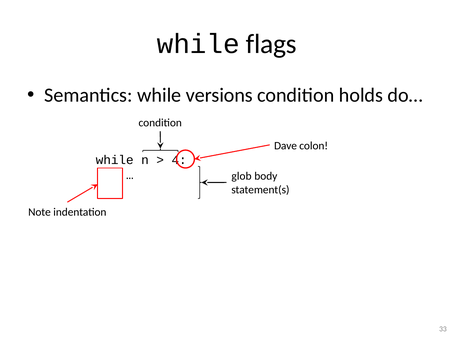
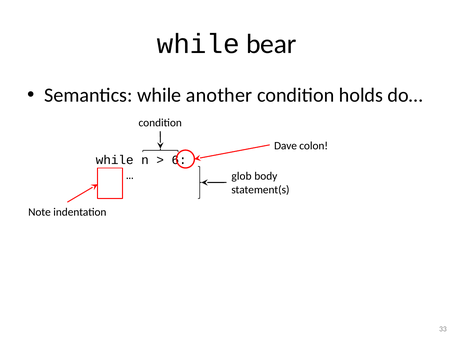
flags: flags -> bear (271, 44)
versions: versions -> another (219, 95)
4: 4 -> 6 (179, 160)
